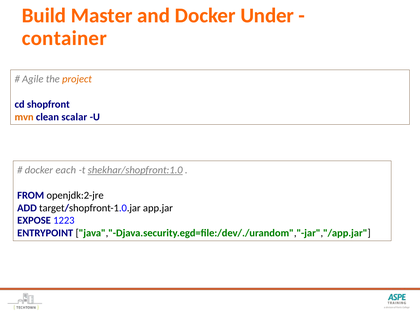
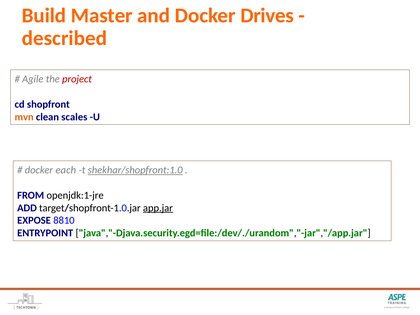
Under: Under -> Drives (267, 16)
container: container -> described (64, 38)
project colour: orange -> red (77, 79)
scalar: scalar -> scales (74, 117)
openjdk:2-jre: openjdk:2-jre -> openjdk:1-jre (75, 195)
app.jar underline: none -> present (158, 208)
1223: 1223 -> 8810 (64, 220)
